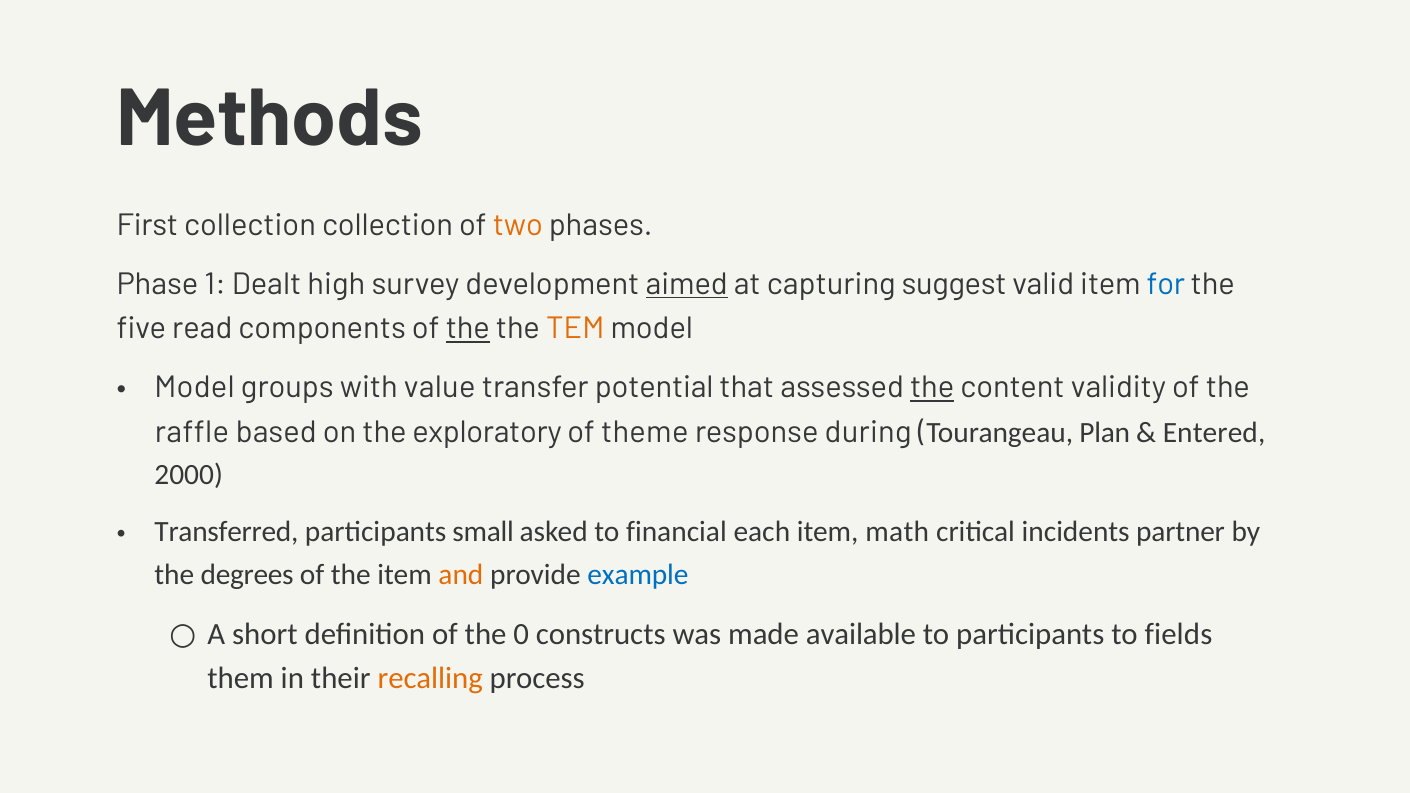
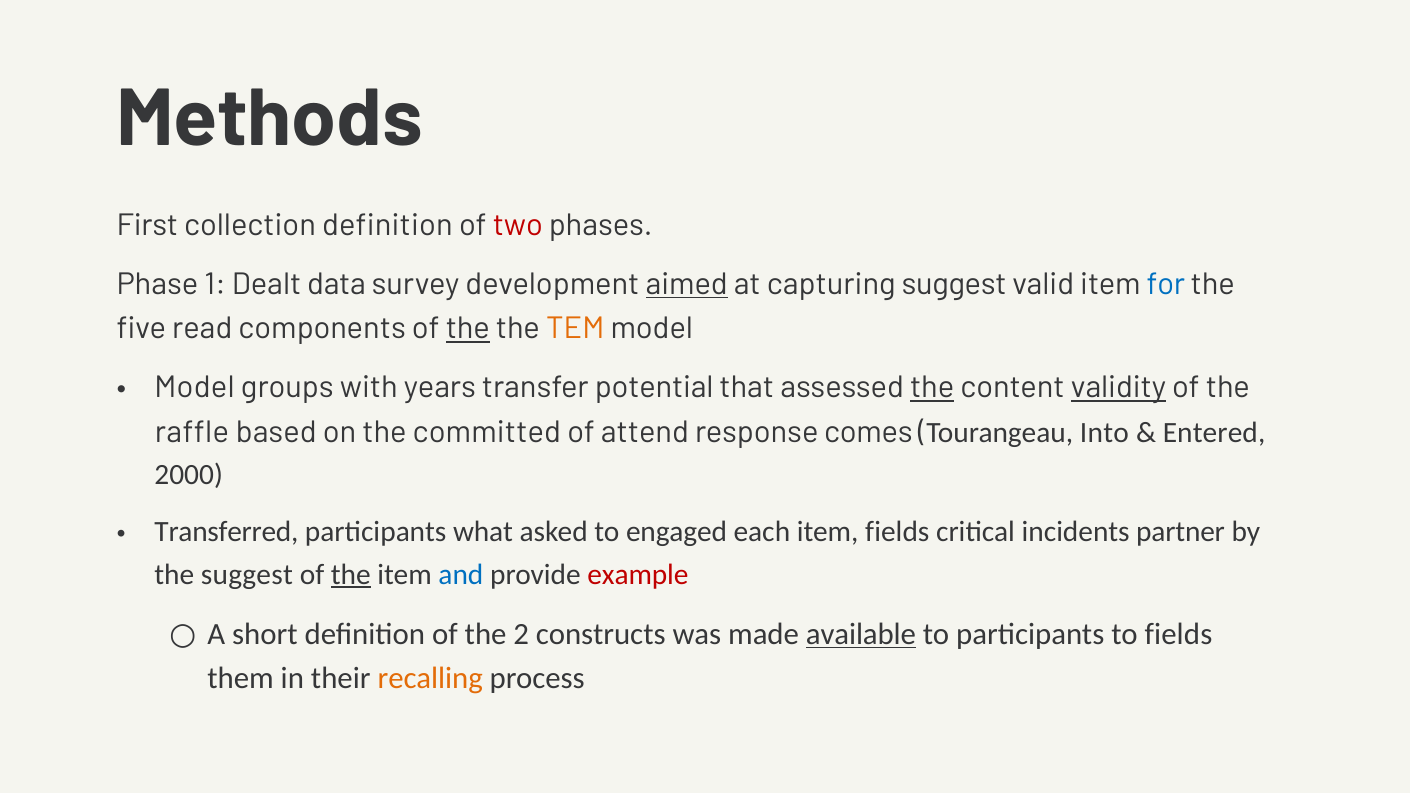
collection collection: collection -> definition (387, 225)
two colour: orange -> red (518, 225)
high: high -> data (337, 284)
value: value -> years (440, 388)
validity underline: none -> present (1118, 388)
exploratory: exploratory -> committed (487, 432)
theme: theme -> attend (645, 432)
during: during -> comes (868, 432)
Plan: Plan -> Into (1104, 433)
small: small -> what (483, 532)
financial: financial -> engaged (677, 532)
item math: math -> fields (897, 532)
the degrees: degrees -> suggest (247, 575)
the underline: none -> present (351, 575)
and colour: orange -> blue (461, 575)
example colour: blue -> red (638, 575)
0: 0 -> 2 (521, 634)
available underline: none -> present (861, 634)
